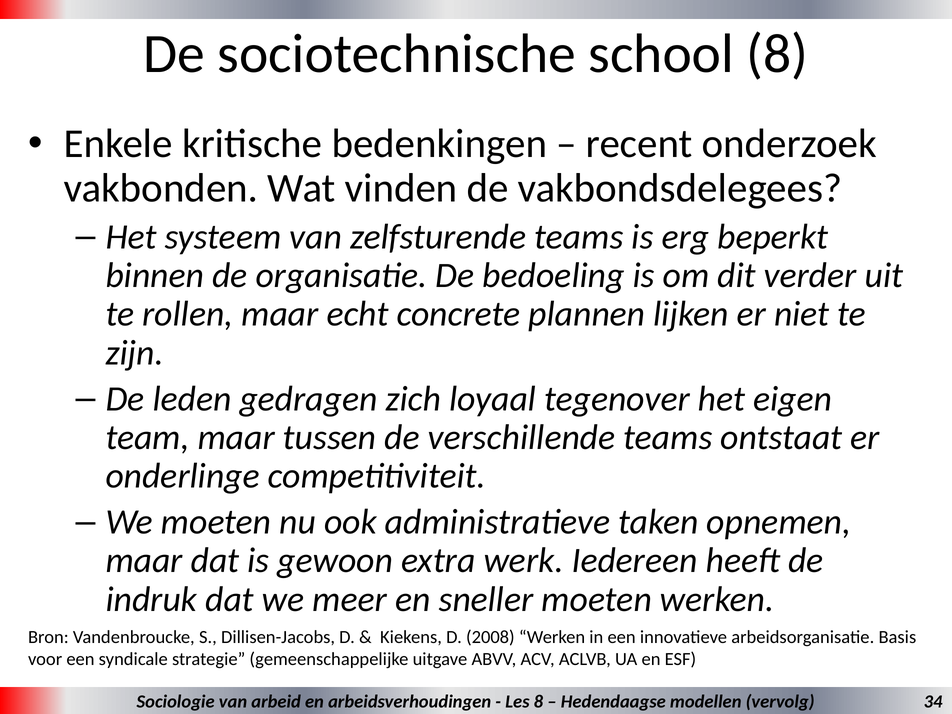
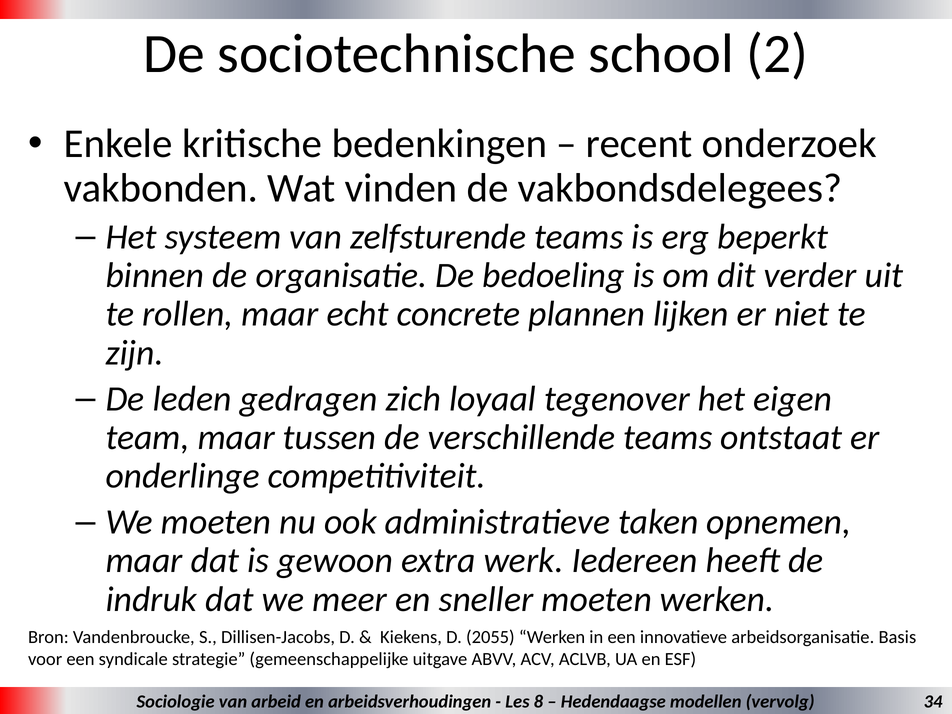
school 8: 8 -> 2 (777, 54)
2008: 2008 -> 2055 (490, 637)
